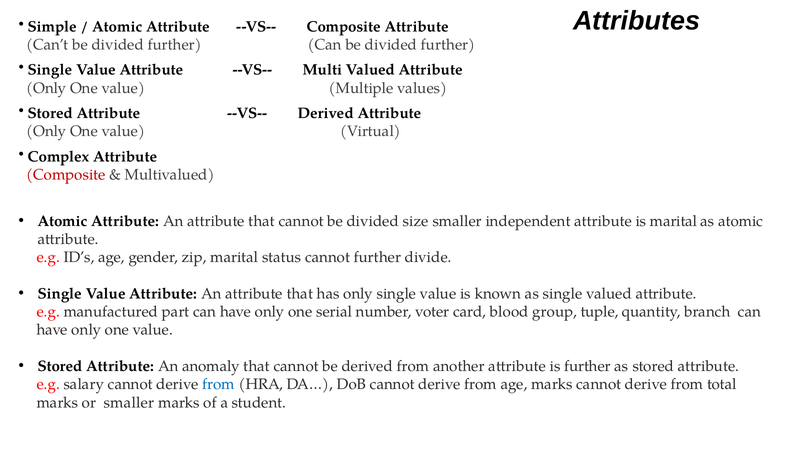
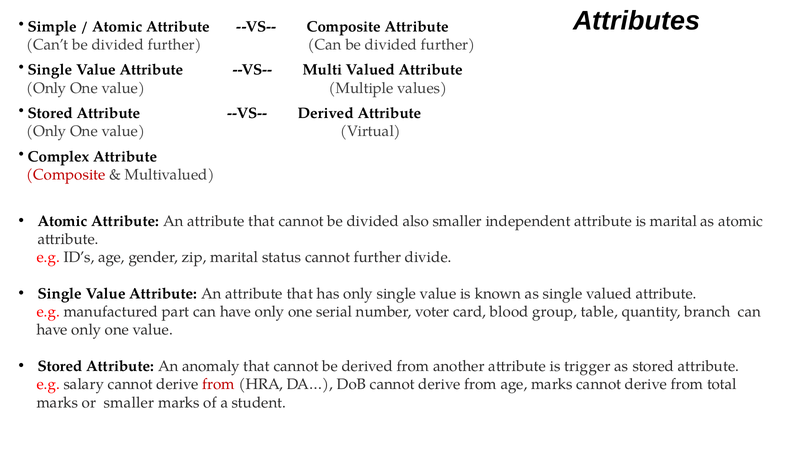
size: size -> also (416, 221)
tuple: tuple -> table (599, 312)
is further: further -> trigger (587, 366)
from colour: blue -> red (219, 384)
